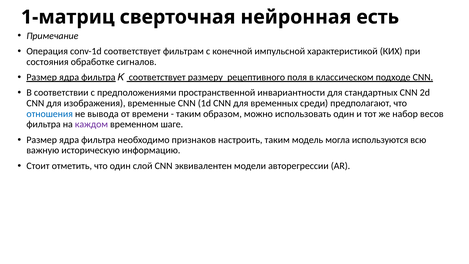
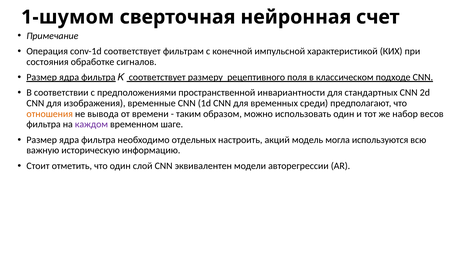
1-матриц: 1-матриц -> 1-шумом (68, 17)
есть: есть -> счет (378, 17)
отношения colour: blue -> orange (50, 114)
признаков: признаков -> отдельных (194, 140)
настроить таким: таким -> акций (277, 140)
